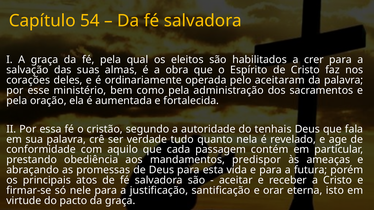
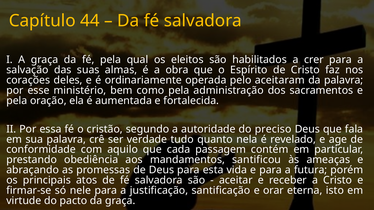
54: 54 -> 44 (90, 21)
tenhais: tenhais -> preciso (273, 129)
predispor: predispor -> santificou (257, 160)
